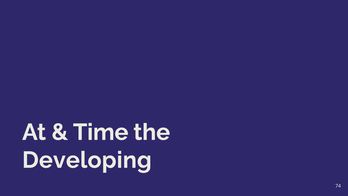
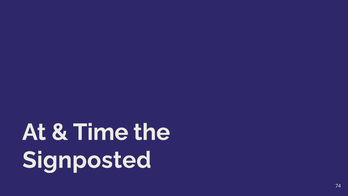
Developing: Developing -> Signposted (87, 160)
